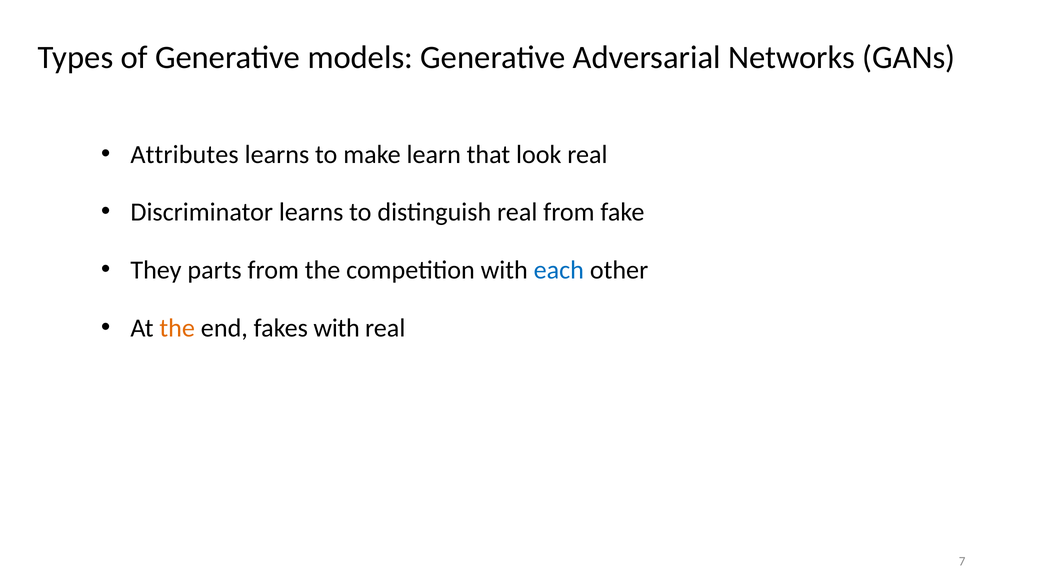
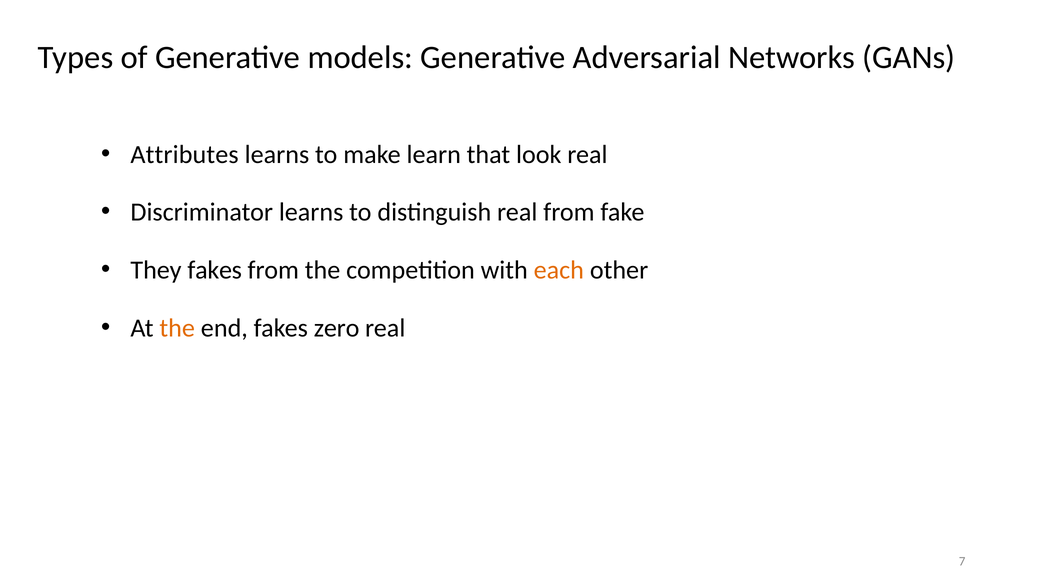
They parts: parts -> fakes (215, 270)
each colour: blue -> orange (559, 270)
fakes with: with -> zero (337, 328)
